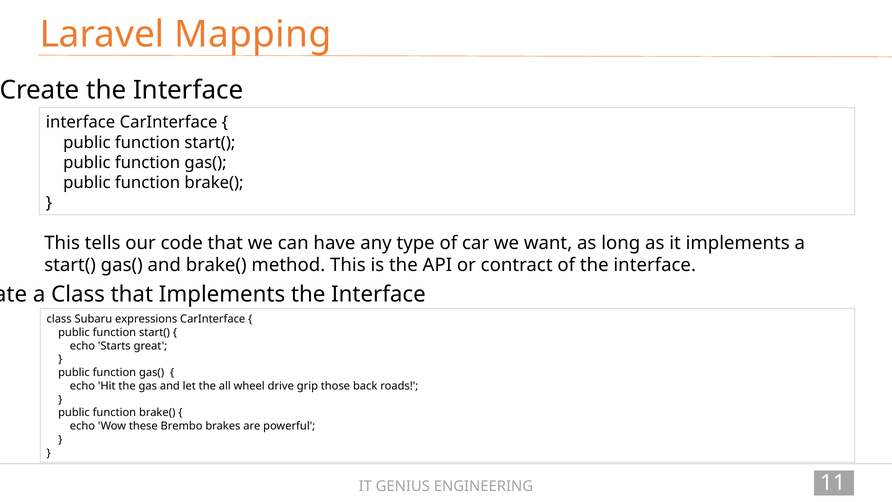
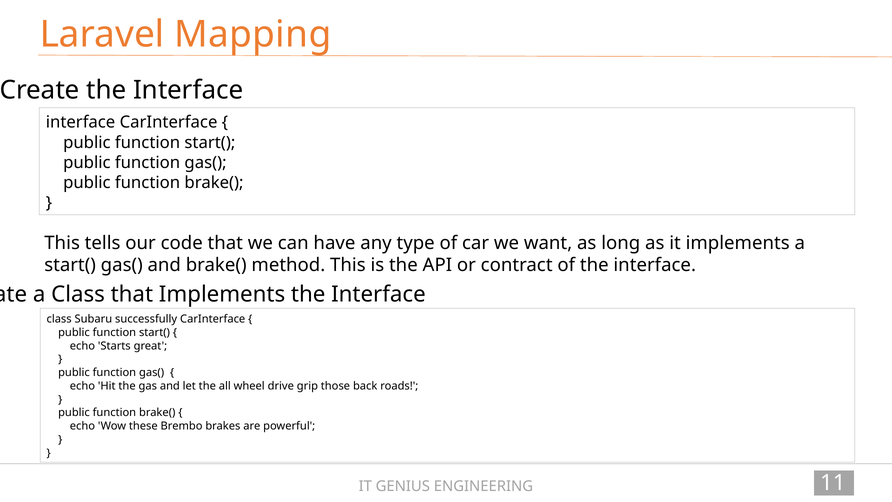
expressions: expressions -> successfully (146, 319)
